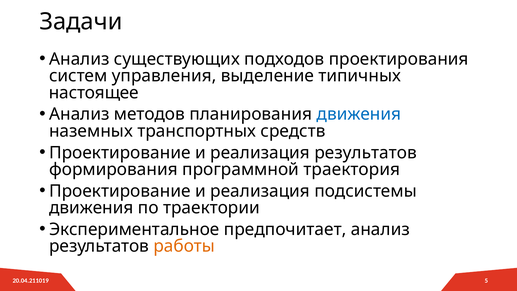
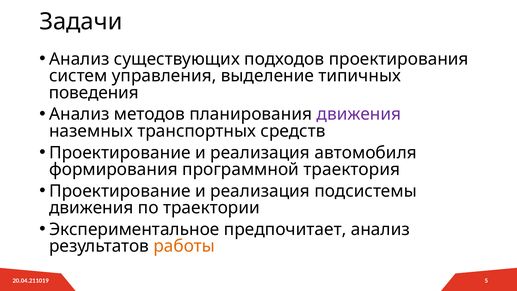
настоящее: настоящее -> поведения (94, 93)
движения colour: blue -> purple (359, 114)
реализация результатов: результатов -> автомобиля (366, 153)
